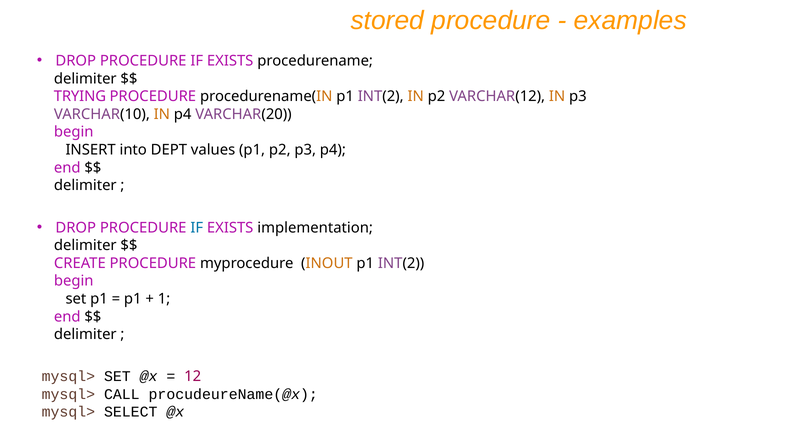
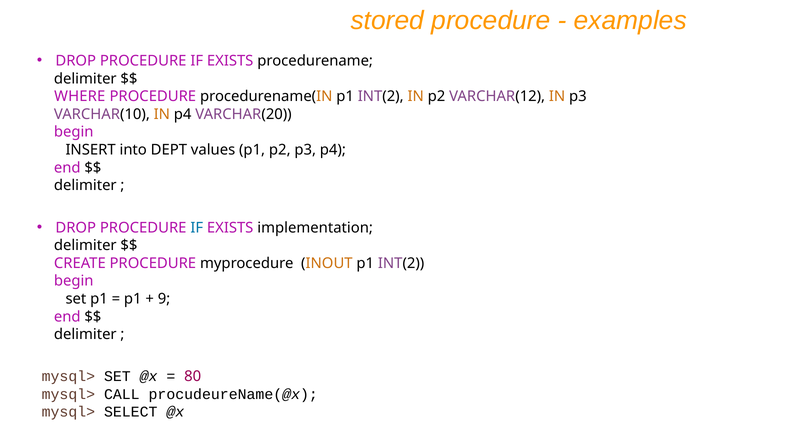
TRYING: TRYING -> WHERE (80, 97)
1: 1 -> 9 (164, 299)
12: 12 -> 80 (193, 377)
